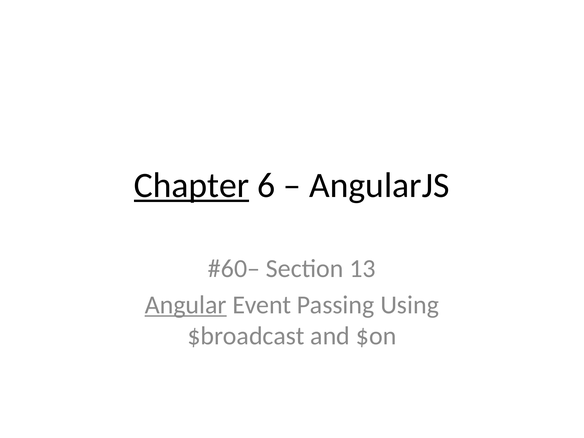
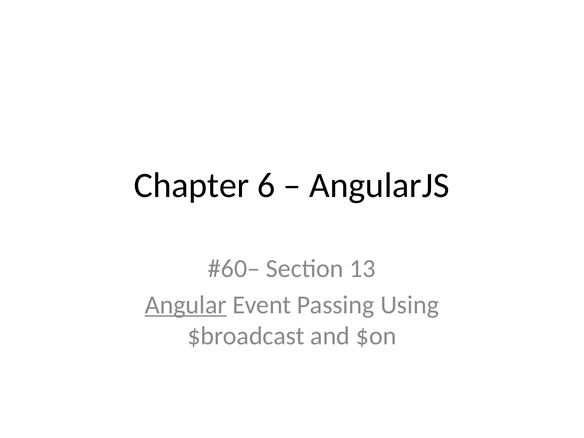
Chapter underline: present -> none (192, 185)
